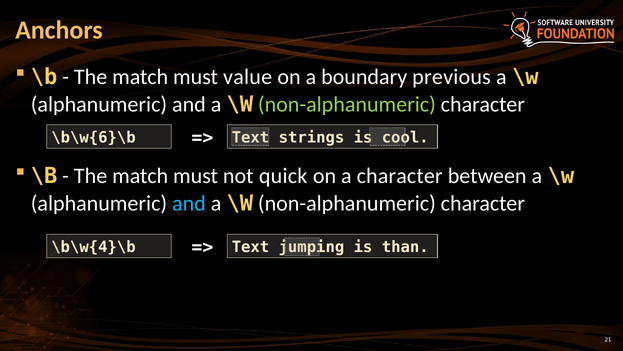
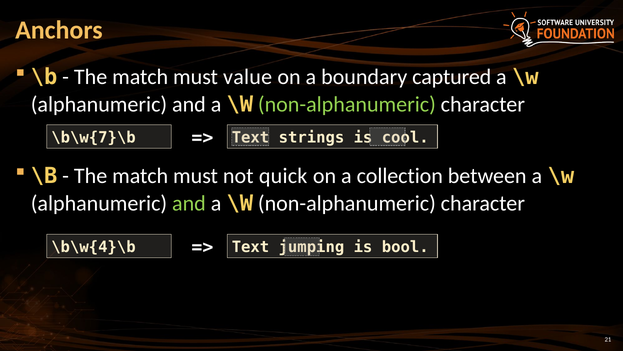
previous: previous -> captured (452, 77)
\b\w{6}\b: \b\w{6}\b -> \b\w{7}\b (93, 137)
a character: character -> collection (400, 176)
and colour: light blue -> light green (189, 203)
than: than -> bool (405, 247)
